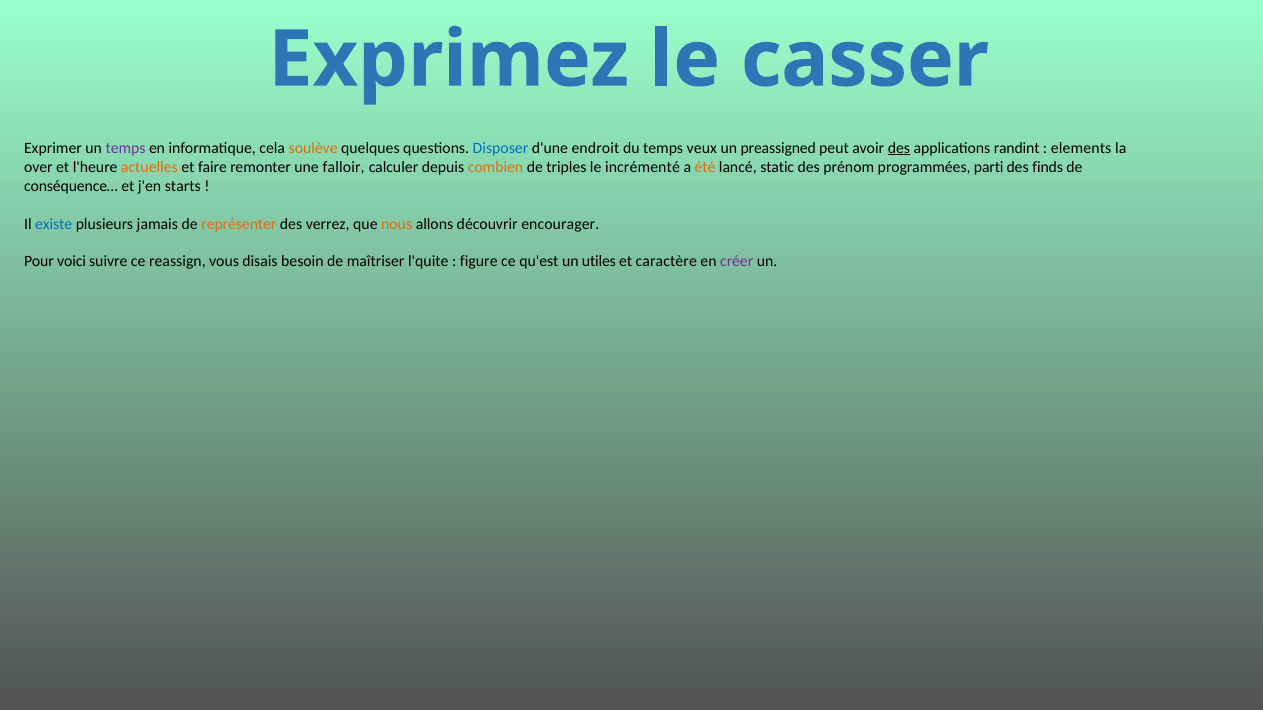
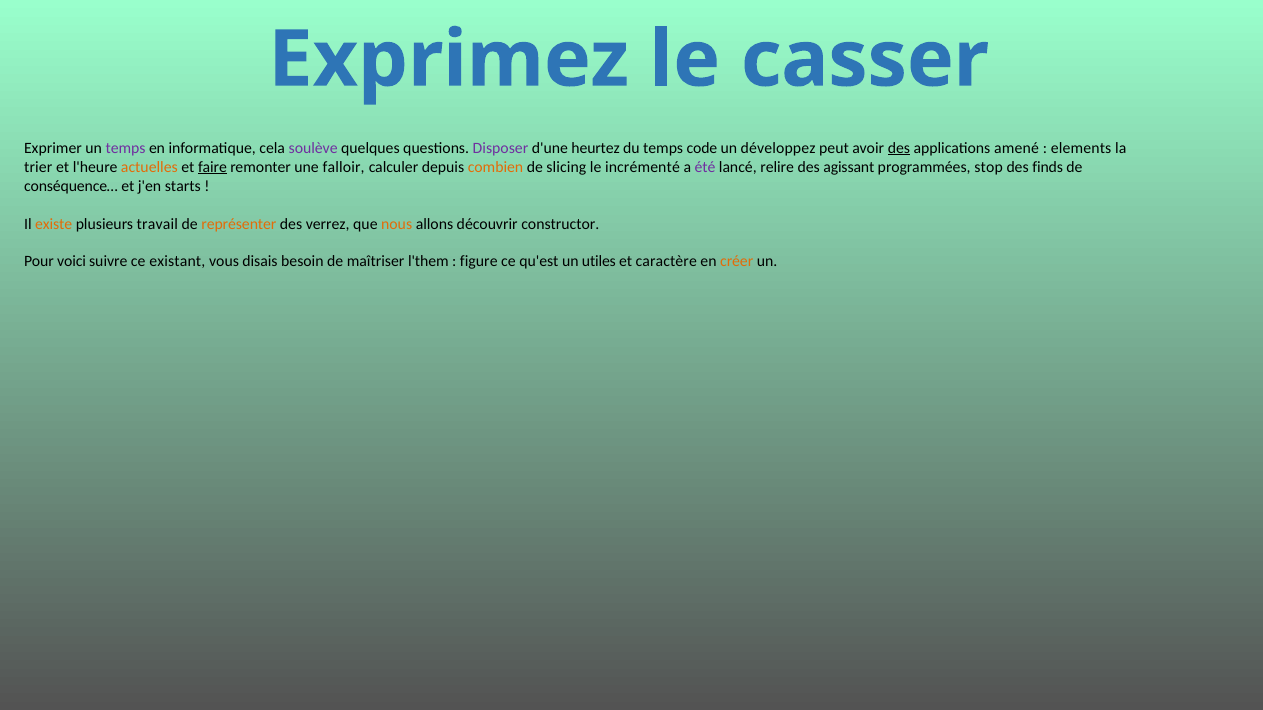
soulève colour: orange -> purple (313, 148)
Disposer colour: blue -> purple (500, 148)
endroit: endroit -> heurtez (596, 148)
veux: veux -> code (702, 148)
preassigned: preassigned -> développez (778, 148)
randint: randint -> amené (1017, 148)
over: over -> trier (38, 167)
faire underline: none -> present (212, 167)
triples: triples -> slicing (566, 167)
été colour: orange -> purple (705, 167)
static: static -> relire (777, 167)
prénom: prénom -> agissant (849, 167)
parti: parti -> stop (989, 167)
existe colour: blue -> orange (54, 224)
jamais: jamais -> travail (157, 224)
encourager: encourager -> constructor (560, 224)
reassign: reassign -> existant (177, 262)
l'quite: l'quite -> l'them (428, 262)
créer colour: purple -> orange (737, 262)
